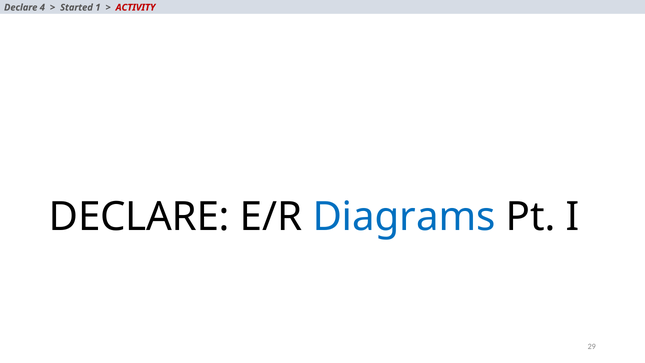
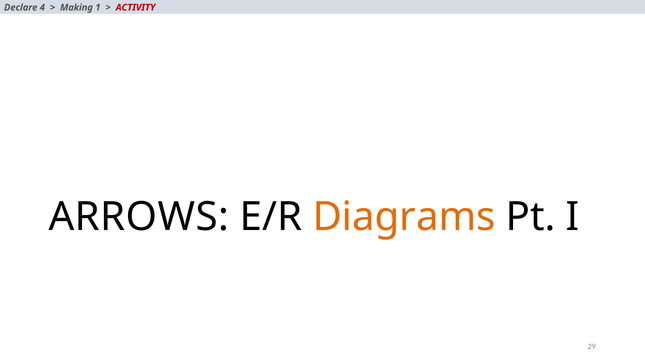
Started: Started -> Making (76, 7)
DECLARE: DECLARE -> ARROWS (139, 217)
Diagrams colour: blue -> orange (404, 217)
